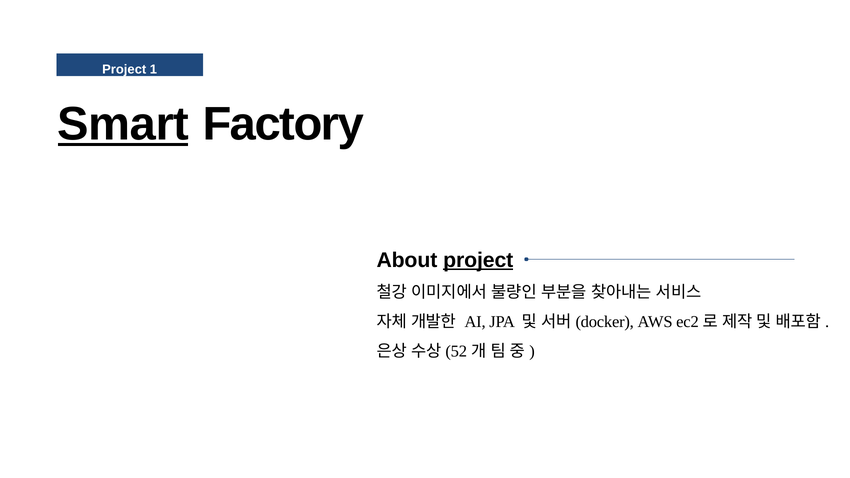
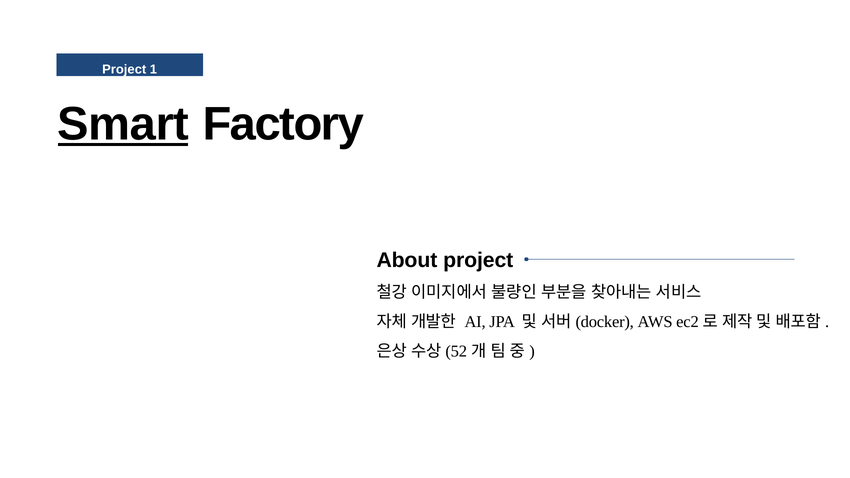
project underline: present -> none (478, 261)
